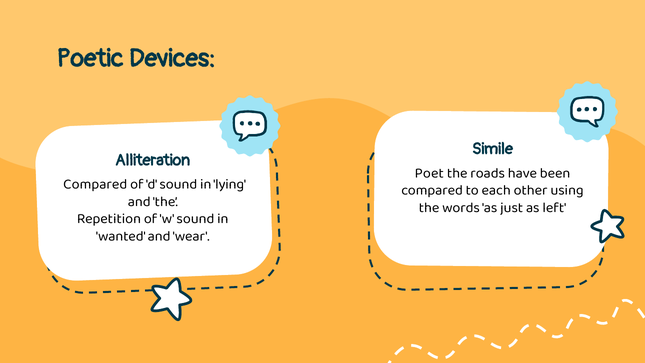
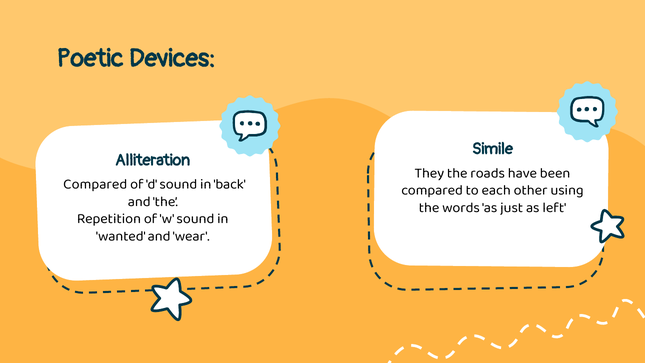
Poet: Poet -> They (429, 173)
lying: lying -> back (230, 184)
